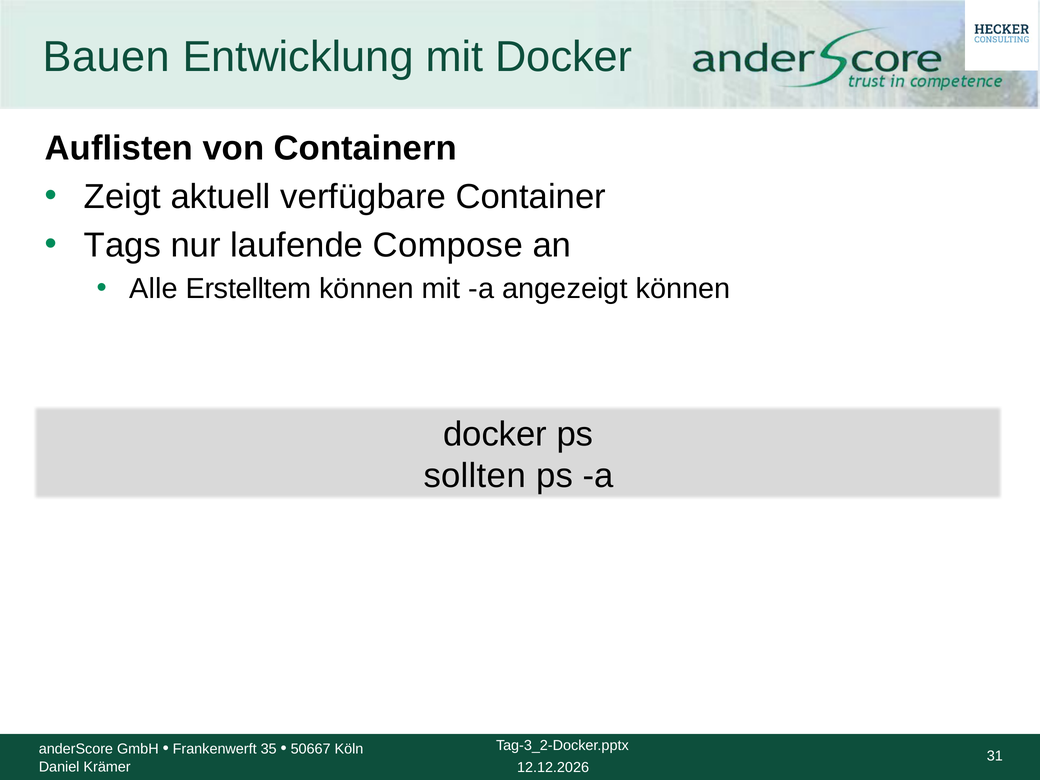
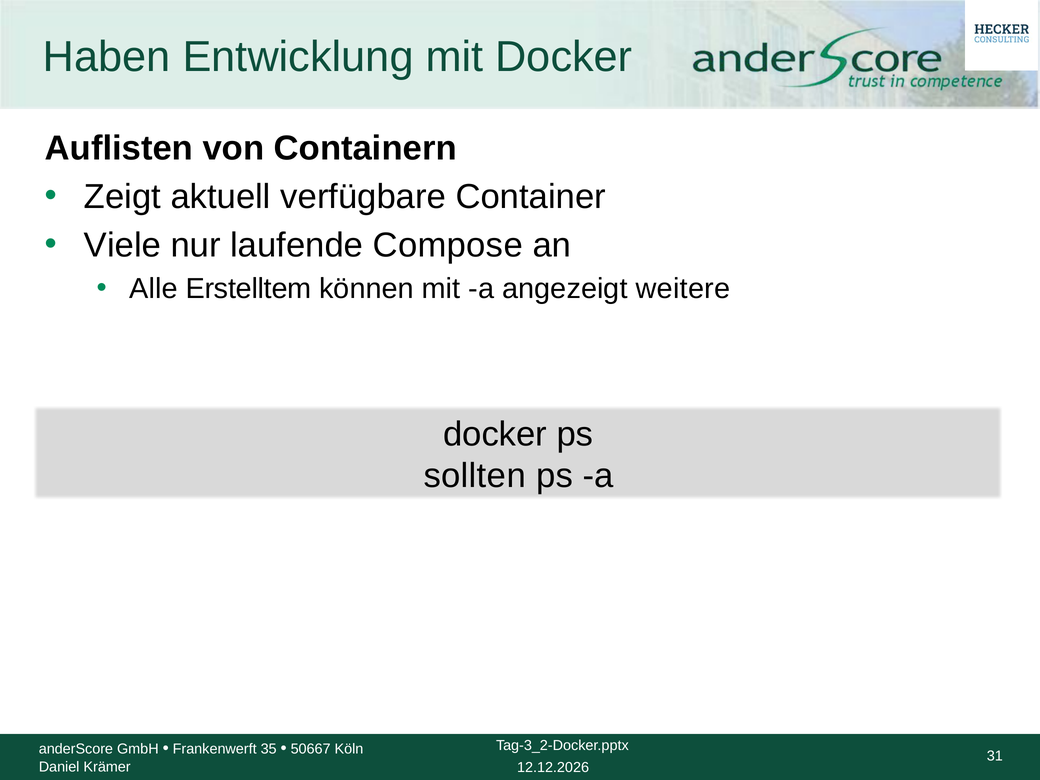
Bauen: Bauen -> Haben (107, 57)
Tags: Tags -> Viele (122, 245)
angezeigt können: können -> weitere (683, 289)
